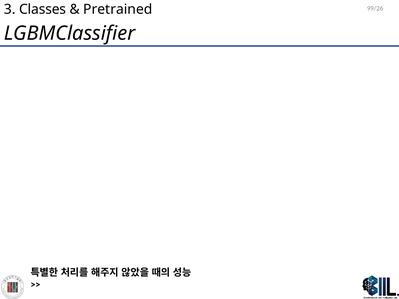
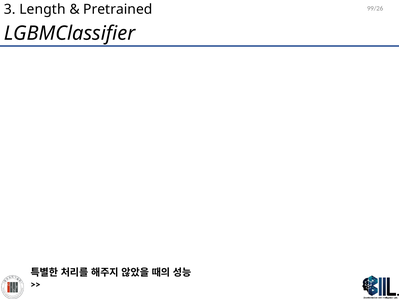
Classes: Classes -> Length (42, 9)
